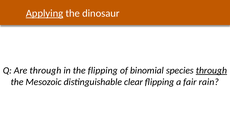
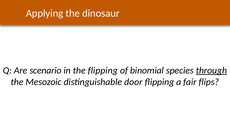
Applying underline: present -> none (45, 13)
Are through: through -> scenario (46, 71)
clear: clear -> door (133, 82)
rain: rain -> flips (209, 82)
